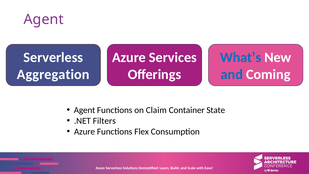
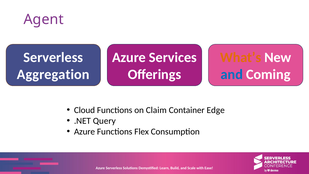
What’s colour: blue -> orange (241, 57)
Agent: Agent -> Cloud (84, 110)
State: State -> Edge (216, 110)
Filters: Filters -> Query (104, 121)
